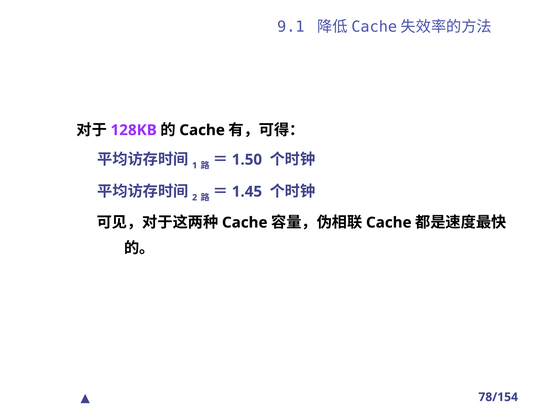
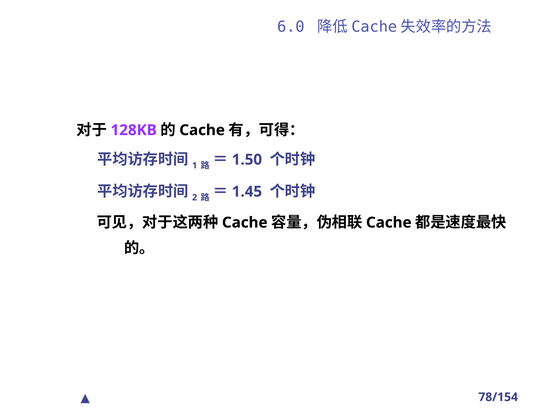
9.1: 9.1 -> 6.0 (291, 27)
